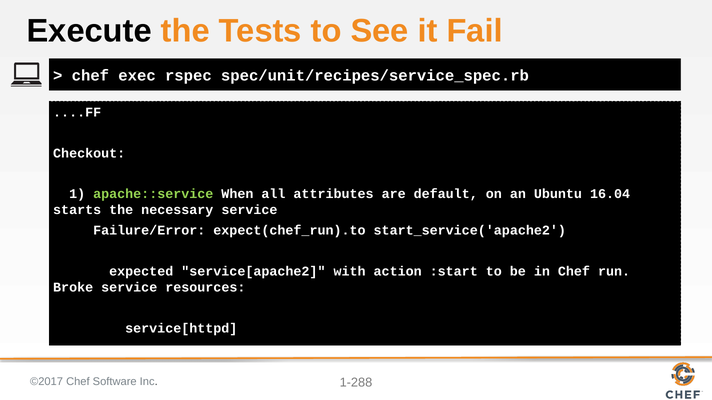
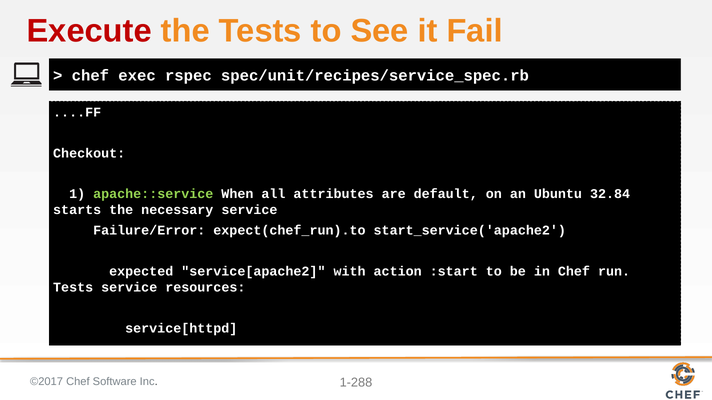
Execute colour: black -> red (89, 31)
16.04: 16.04 -> 32.84 (610, 194)
Broke: Broke -> Tests (73, 288)
